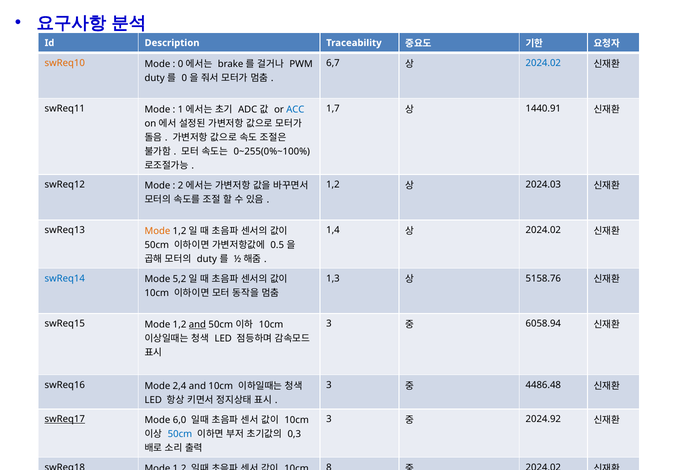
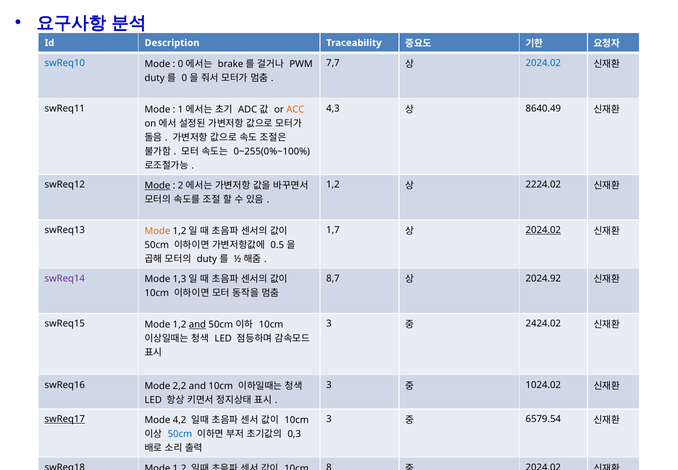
swReq10 colour: orange -> blue (65, 63)
6,7: 6,7 -> 7,7 (333, 63)
ACC colour: blue -> orange (295, 109)
1,7: 1,7 -> 4,3 (333, 108)
1440.91: 1440.91 -> 8640.49 (543, 108)
Mode underline: none -> present (157, 185)
2024.03: 2024.03 -> 2224.02 (543, 184)
1,4: 1,4 -> 1,7 (333, 230)
2024.02 underline: none -> present (543, 230)
swReq14 colour: blue -> purple (65, 278)
5,2: 5,2 -> 1,3 (180, 279)
1,3: 1,3 -> 8,7 (333, 278)
5158.76: 5158.76 -> 2024.92 (543, 278)
6058.94: 6058.94 -> 2424.02 (543, 323)
2,4: 2,4 -> 2,2 (180, 385)
4486.48: 4486.48 -> 1024.02 (543, 385)
6,0: 6,0 -> 4,2 (180, 420)
2024.92: 2024.92 -> 6579.54 (543, 419)
